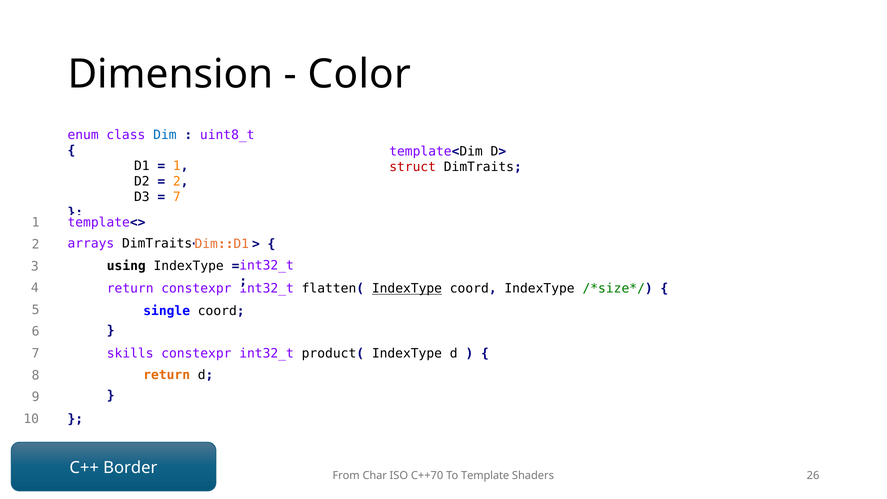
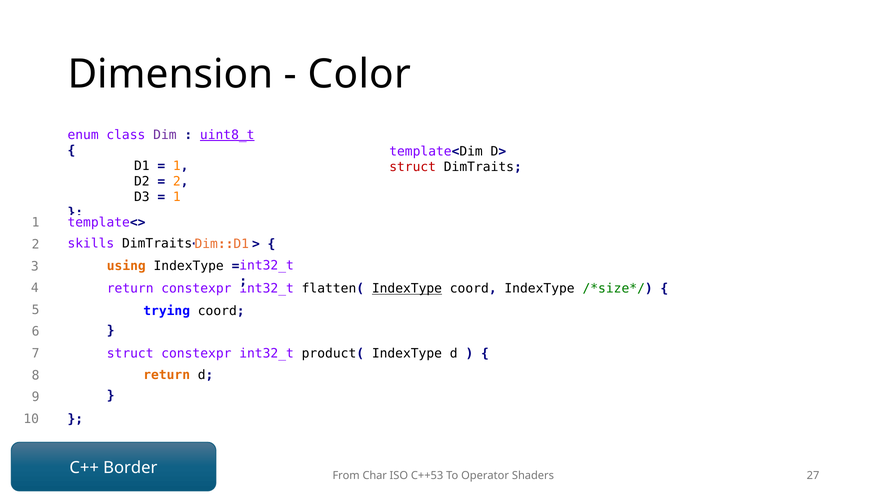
Dim colour: blue -> purple (165, 135)
uint8_t underline: none -> present (227, 135)
7: 7 -> 1 (177, 197)
arrays: arrays -> skills (91, 244)
using colour: black -> orange (126, 266)
single: single -> trying (167, 311)
skills: skills -> struct (130, 353)
C++70: C++70 -> C++53 (427, 476)
Template: Template -> Operator (485, 476)
26: 26 -> 27 (813, 476)
